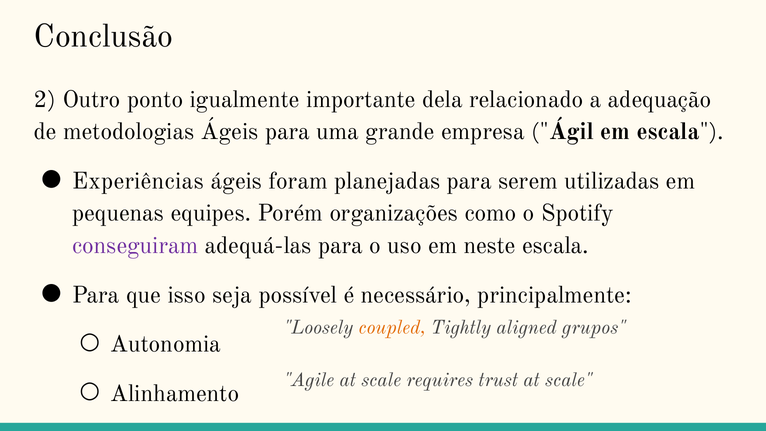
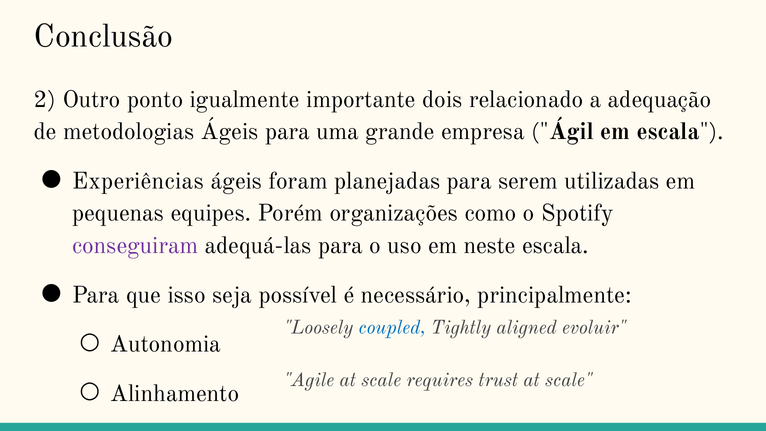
dela: dela -> dois (442, 99)
coupled colour: orange -> blue (392, 327)
grupos: grupos -> evoluir (594, 327)
